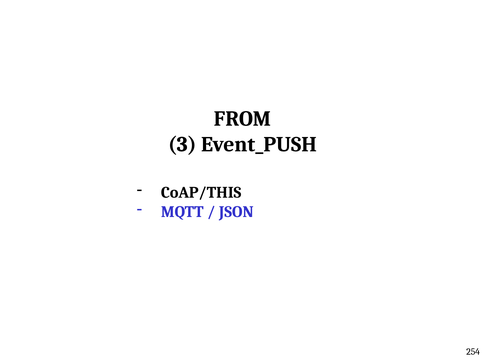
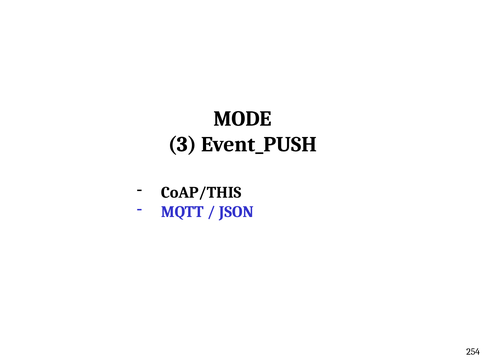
FROM: FROM -> MODE (243, 119)
